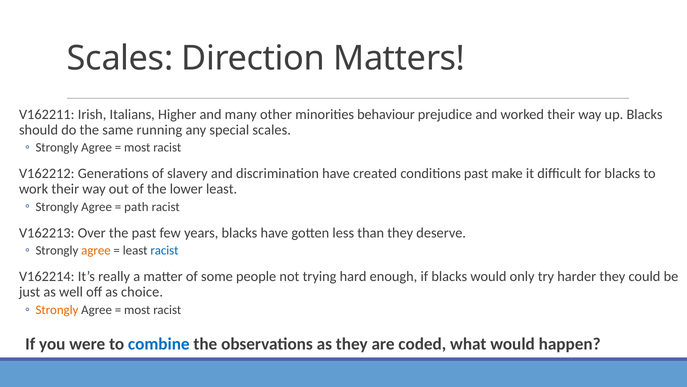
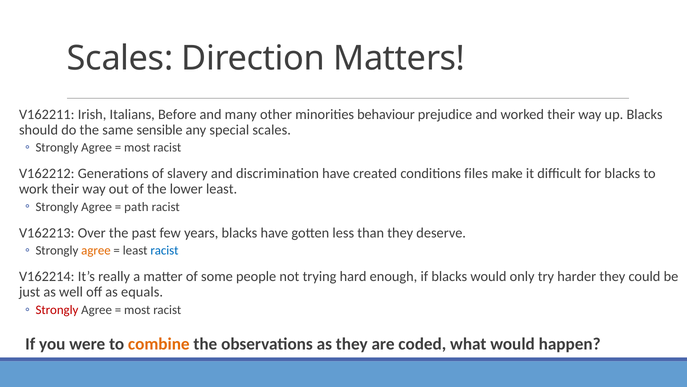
Higher: Higher -> Before (177, 114)
running: running -> sensible (160, 130)
conditions past: past -> files (476, 173)
choice: choice -> equals (142, 292)
Strongly colour: orange -> red (57, 309)
combine colour: blue -> orange (159, 344)
